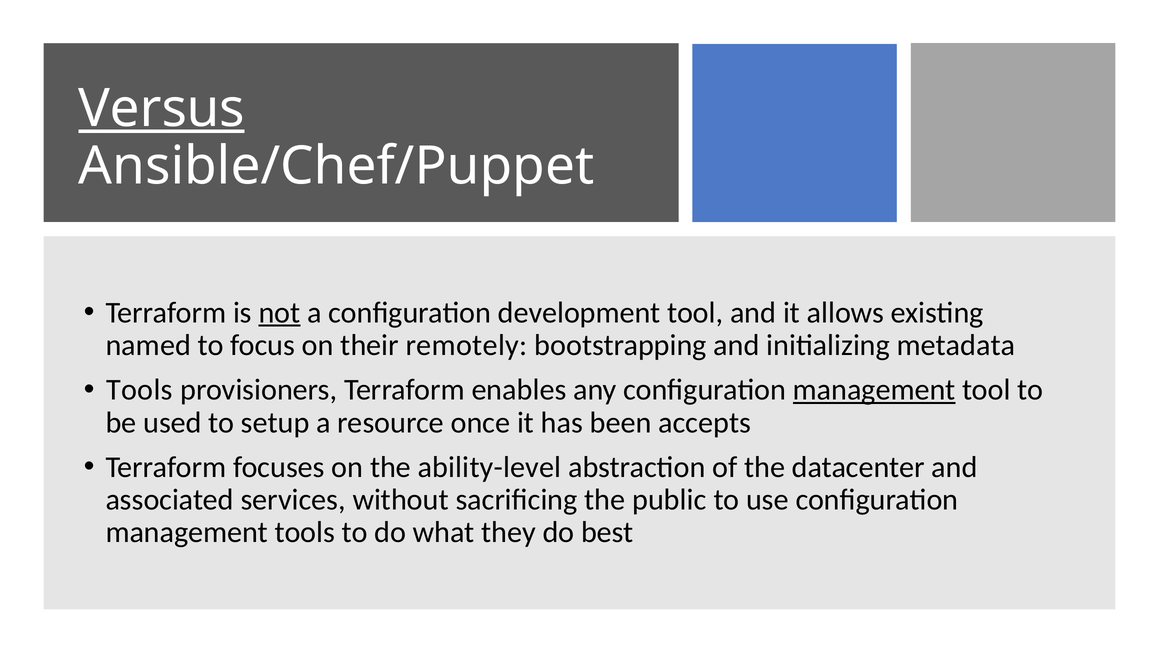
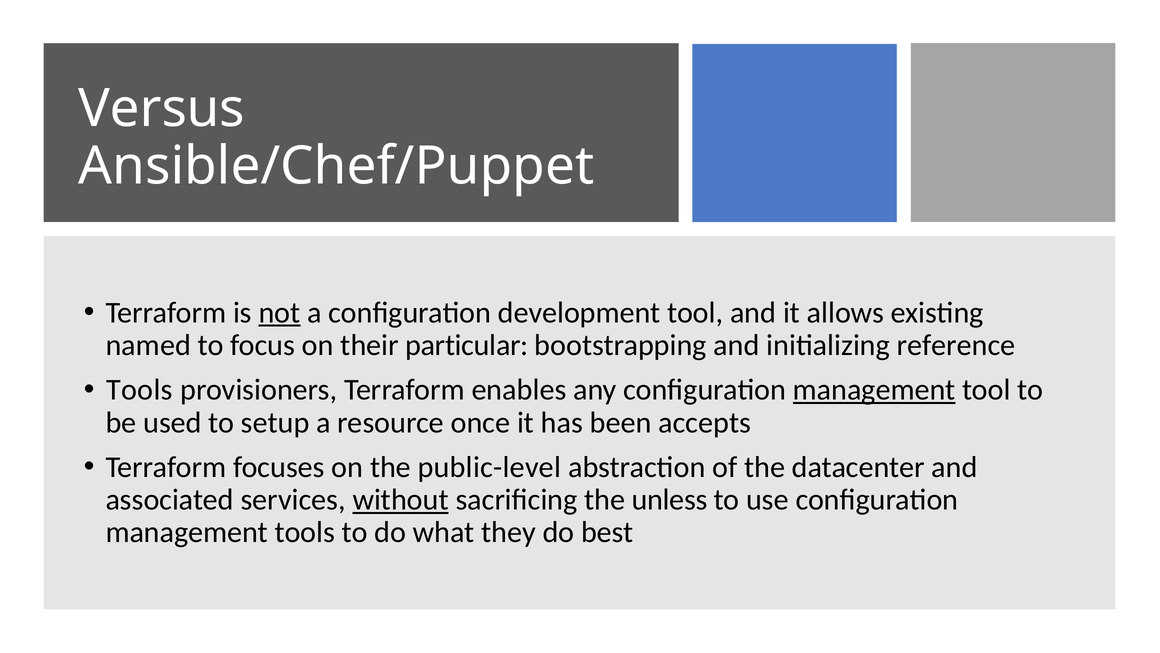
Versus underline: present -> none (162, 108)
remotely: remotely -> particular (467, 345)
metadata: metadata -> reference (956, 345)
ability-level: ability-level -> public-level (489, 467)
without underline: none -> present (401, 499)
public: public -> unless (670, 499)
